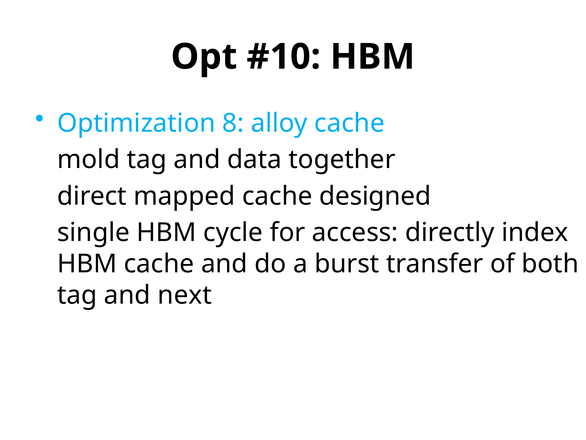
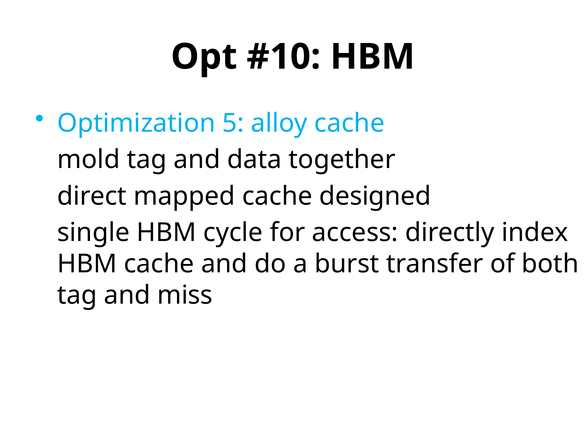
8: 8 -> 5 (233, 123)
next: next -> miss (185, 295)
